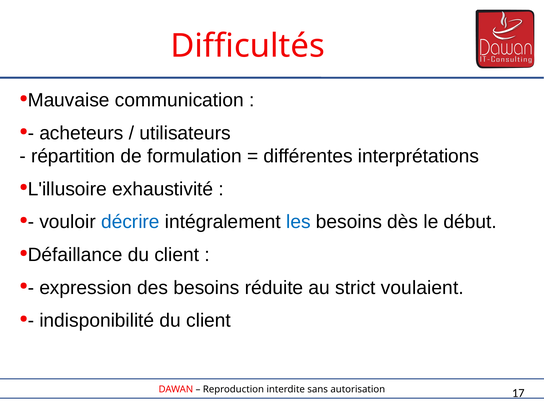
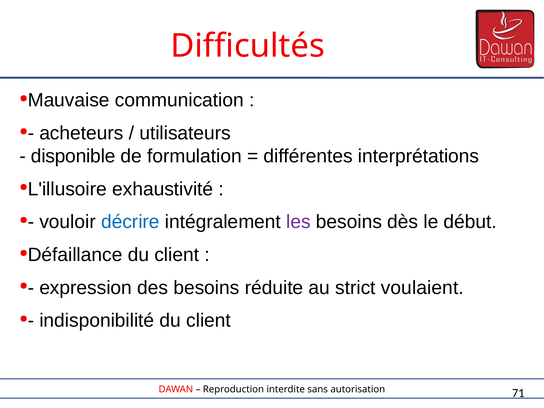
répartition: répartition -> disponible (73, 156)
les colour: blue -> purple (298, 222)
17: 17 -> 71 (518, 393)
